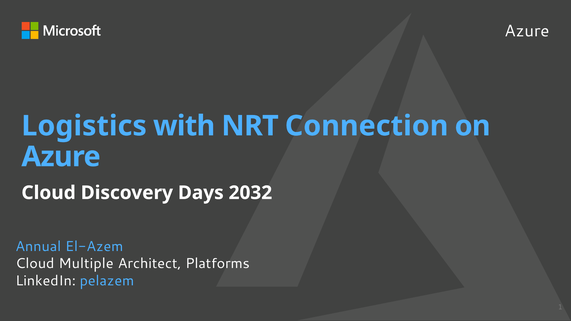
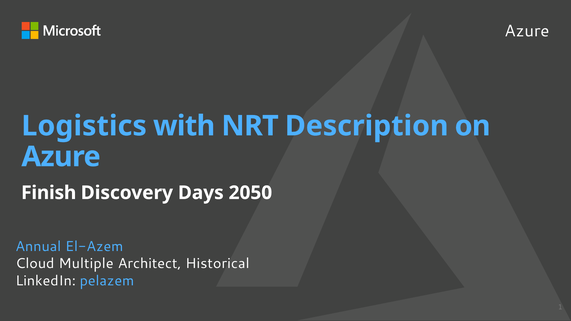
Connection: Connection -> Description (367, 126)
Cloud: Cloud -> Finish (49, 193)
2032: 2032 -> 2050 (250, 193)
Platforms: Platforms -> Historical (217, 264)
